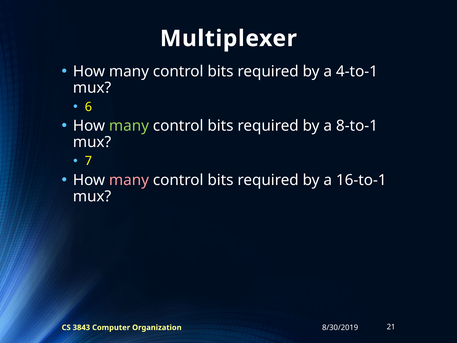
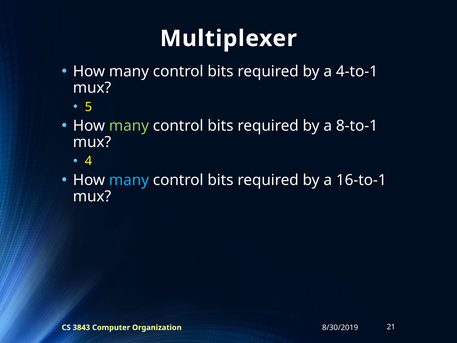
6: 6 -> 5 (88, 107)
7: 7 -> 4 (88, 161)
many colour: pink -> light blue (129, 180)
